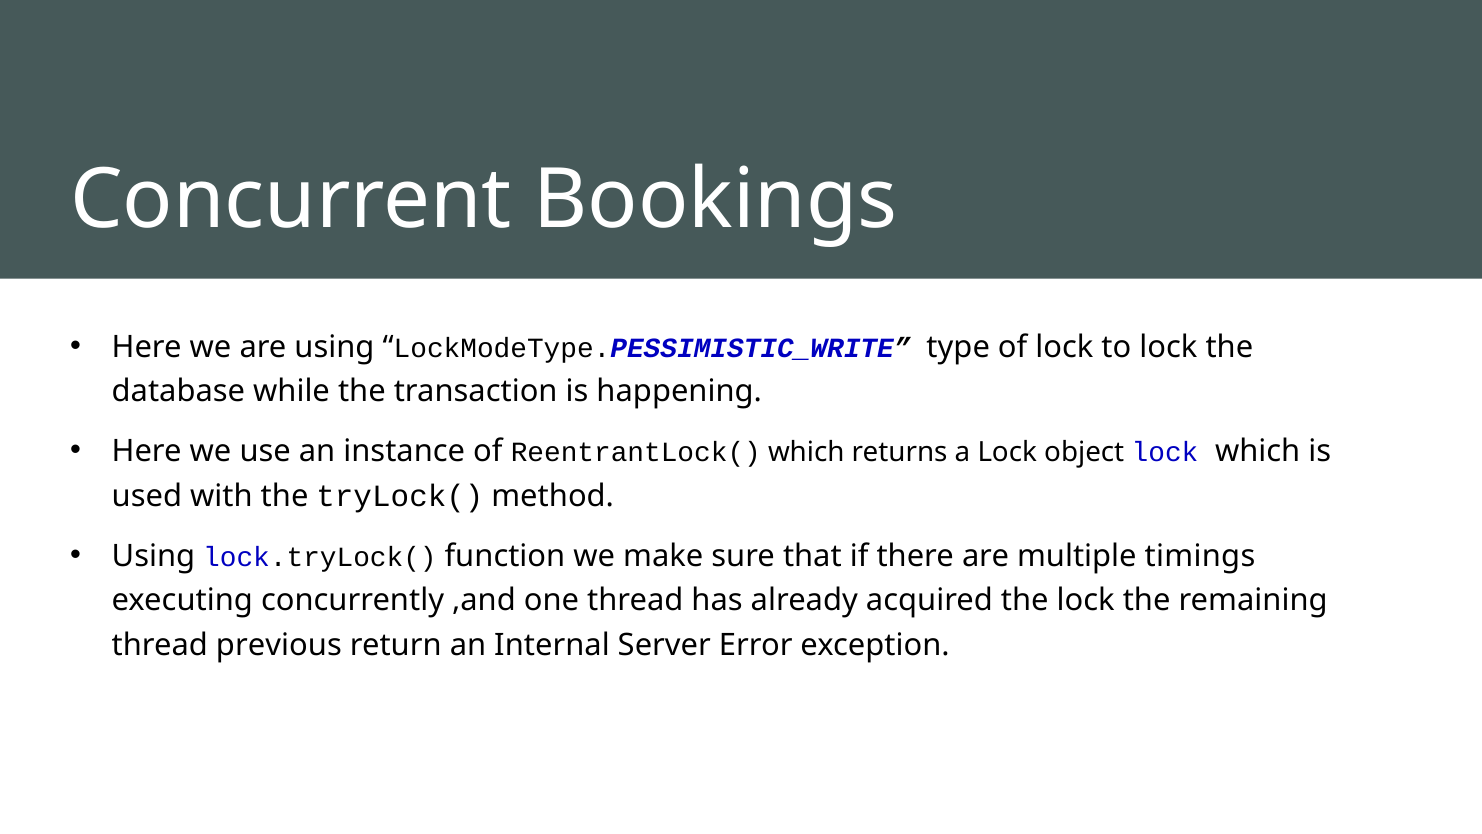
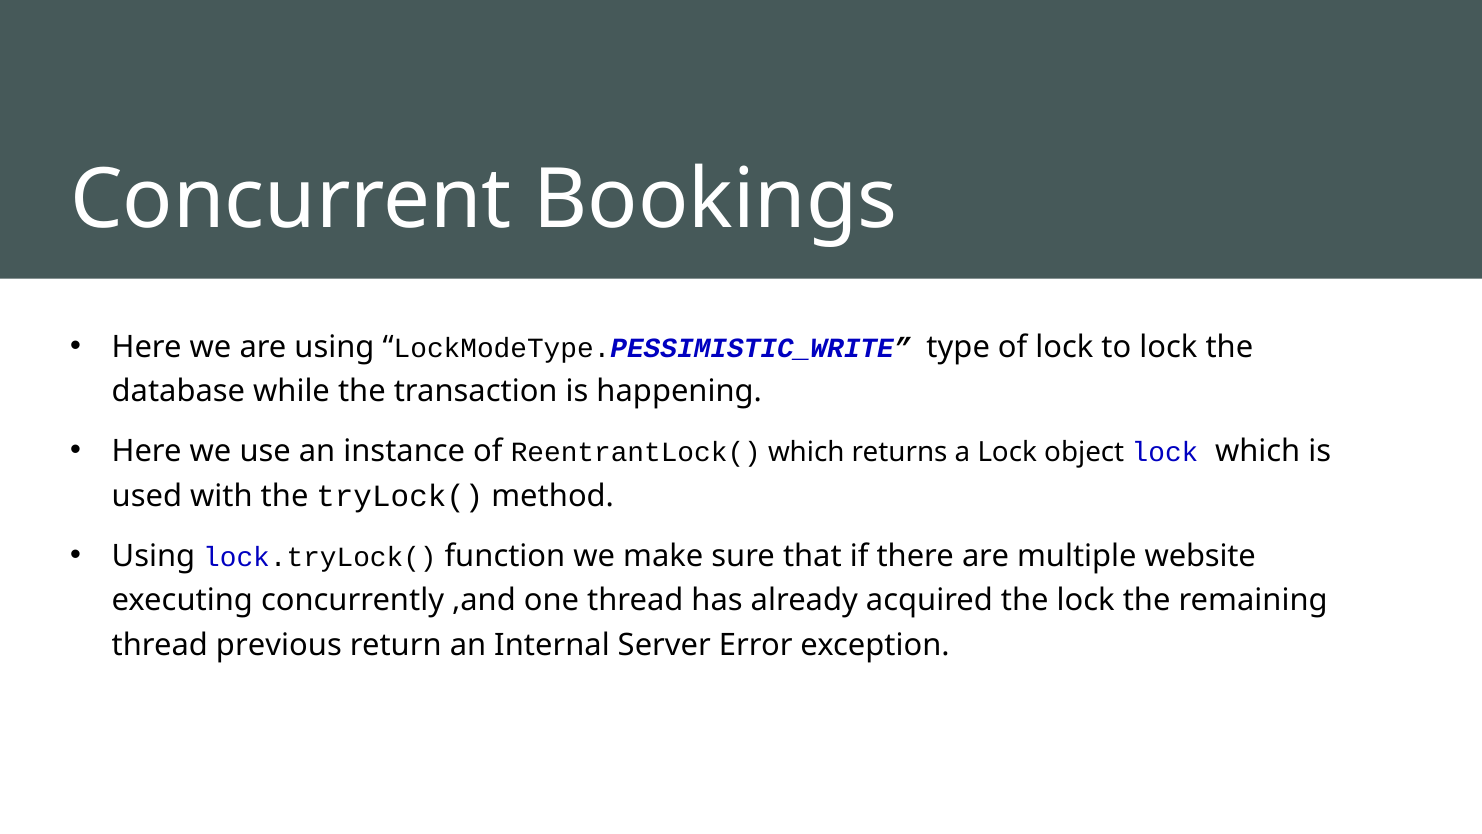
timings: timings -> website (1200, 556)
